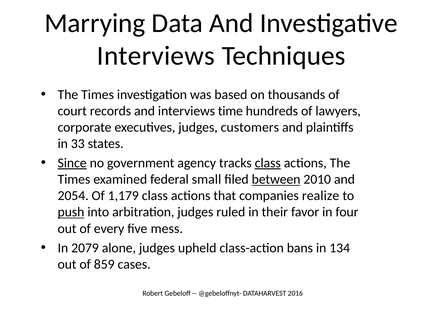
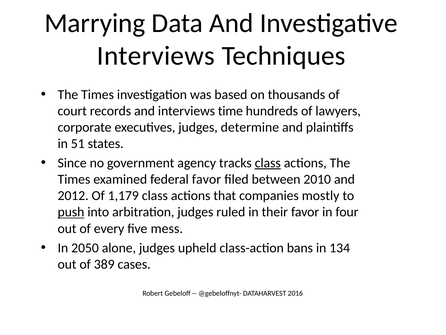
customers: customers -> determine (250, 127)
33: 33 -> 51 (78, 143)
Since underline: present -> none (72, 163)
federal small: small -> favor (206, 179)
between underline: present -> none (276, 179)
2054: 2054 -> 2012 (73, 195)
realize: realize -> mostly (321, 195)
2079: 2079 -> 2050 (85, 247)
859: 859 -> 389 (104, 264)
